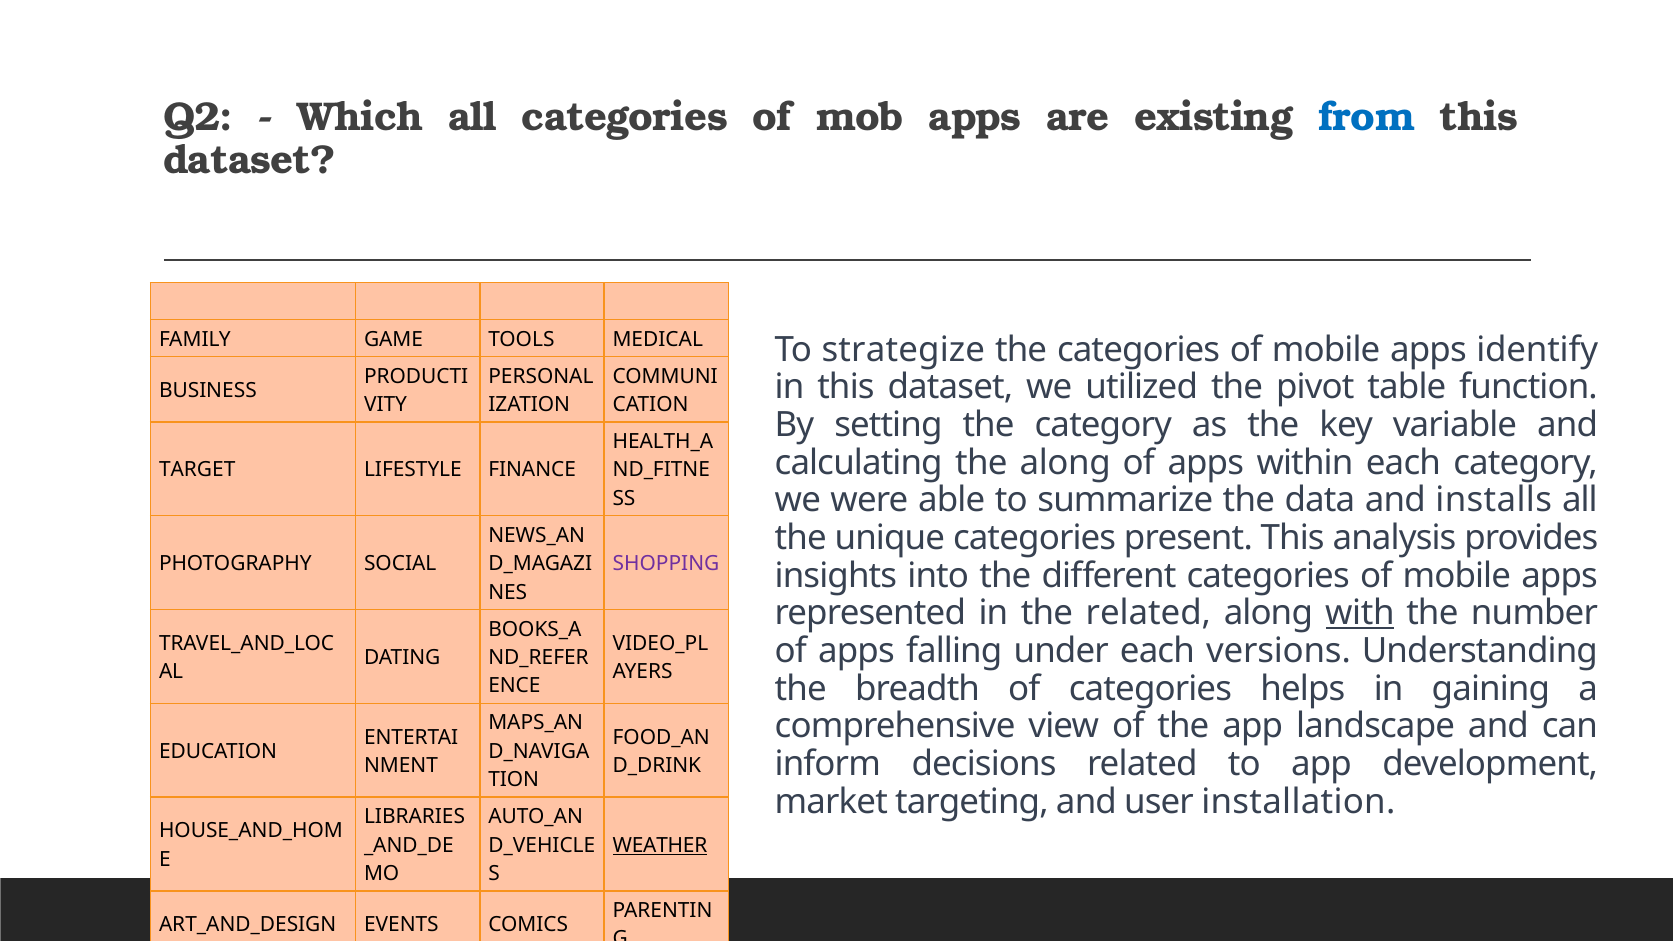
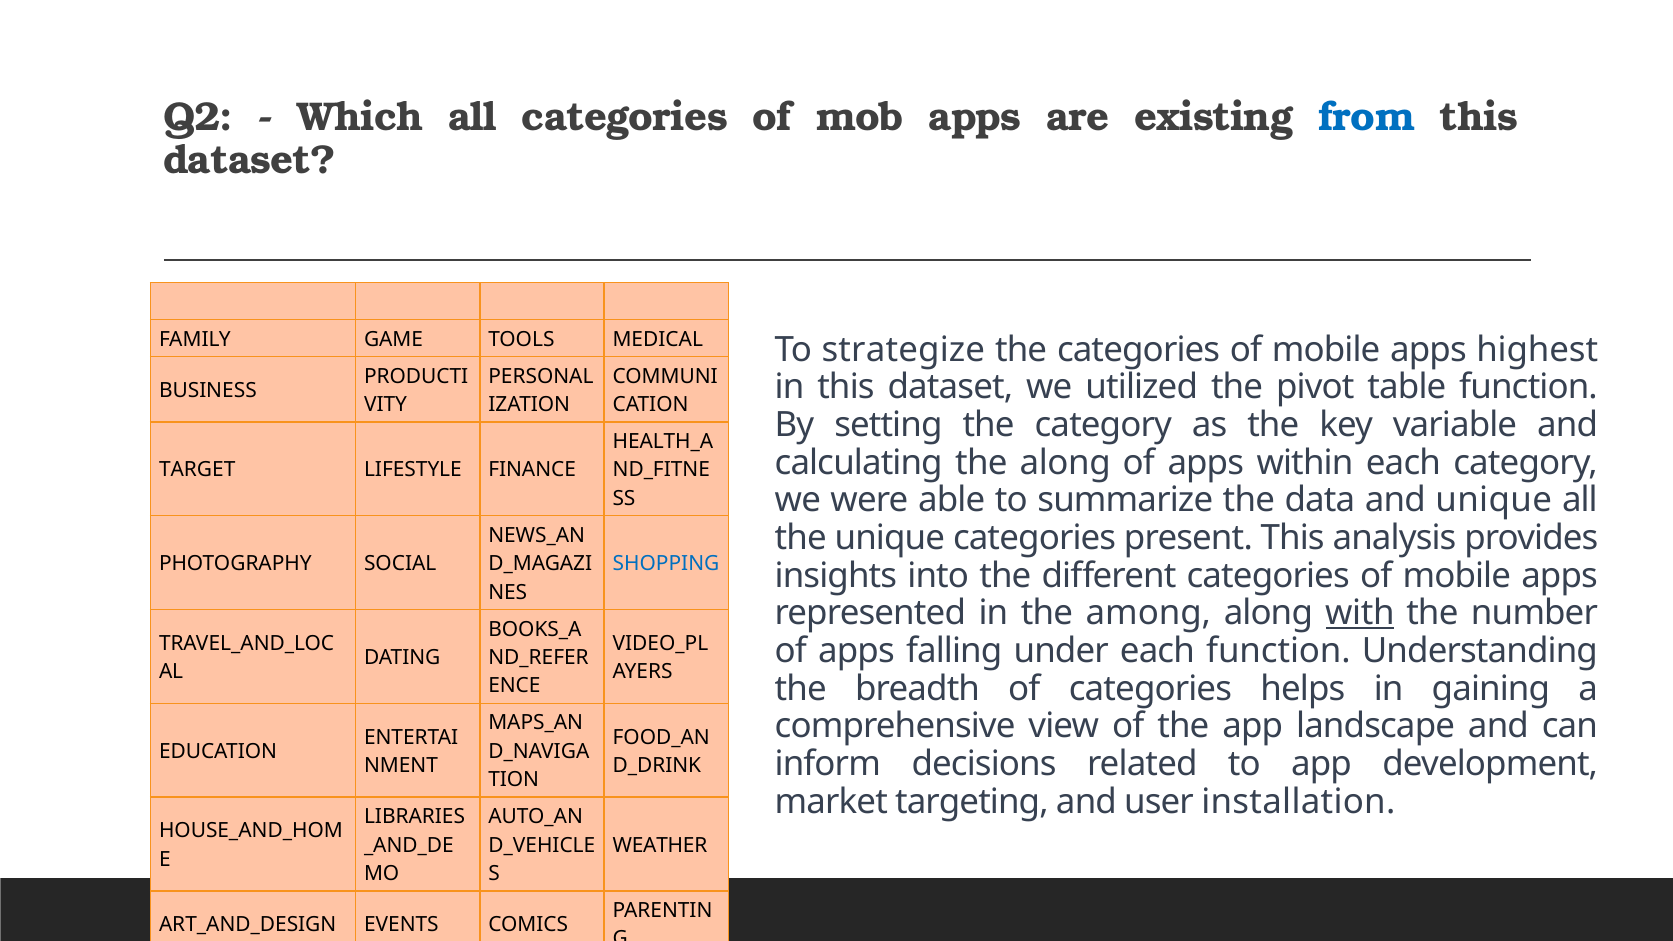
identify: identify -> highest (1537, 350)
and installs: installs -> unique (1494, 500)
SHOPPING colour: purple -> blue (666, 564)
the related: related -> among (1148, 613)
each versions: versions -> function (1278, 651)
WEATHER underline: present -> none (660, 845)
